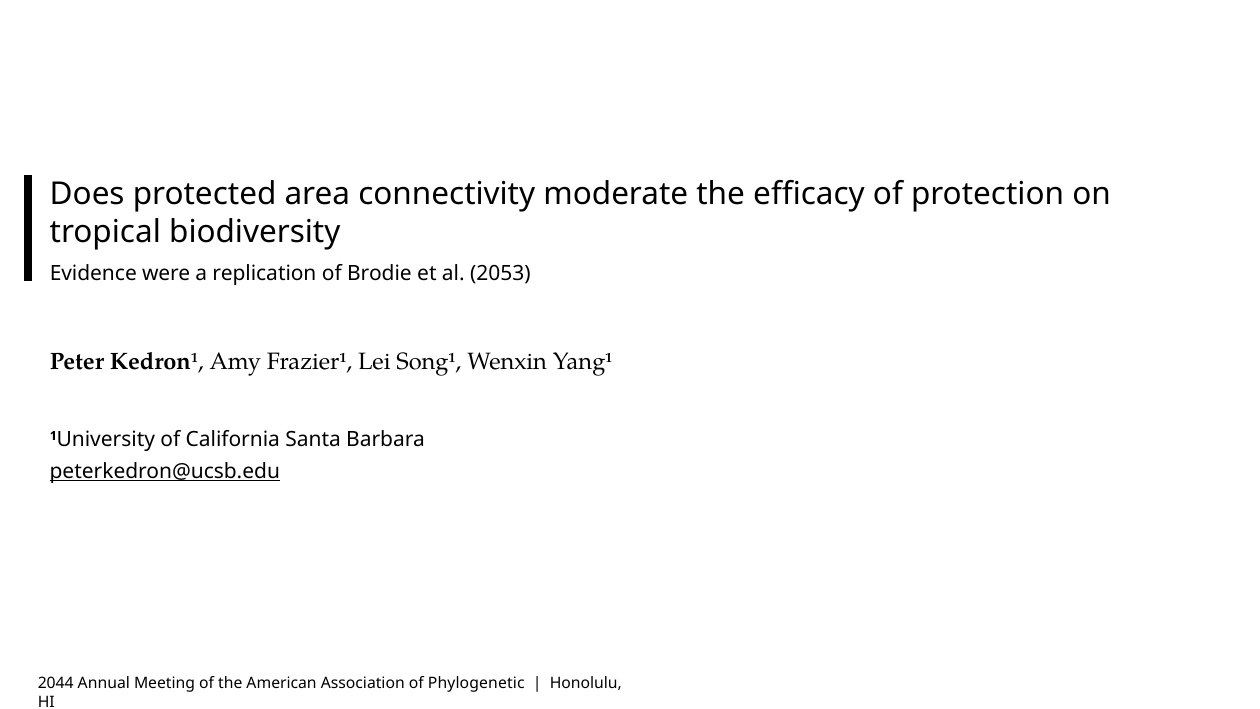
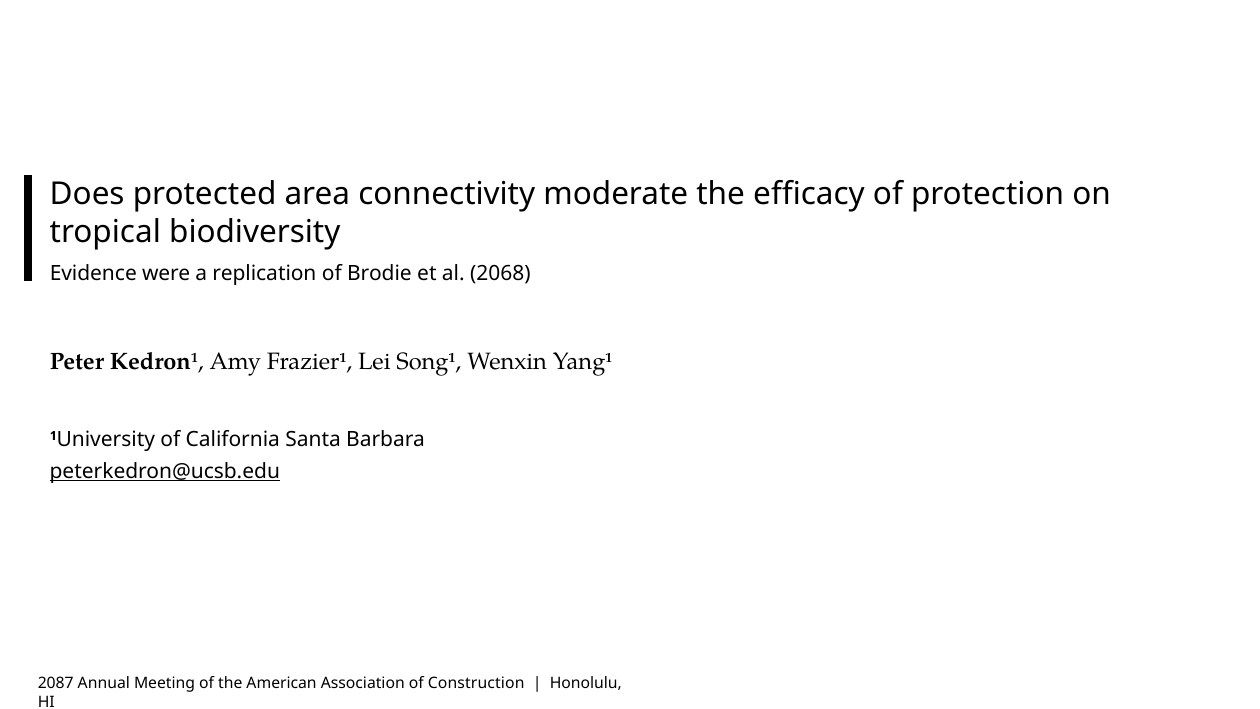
2053: 2053 -> 2068 (500, 273)
2044: 2044 -> 2087 (56, 683)
Phylogenetic: Phylogenetic -> Construction (476, 683)
